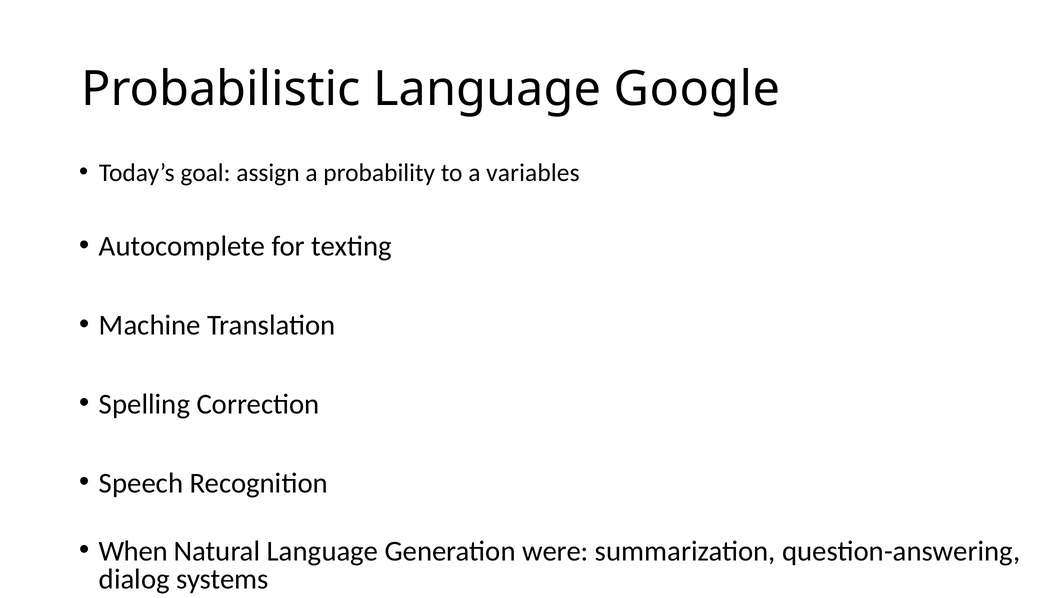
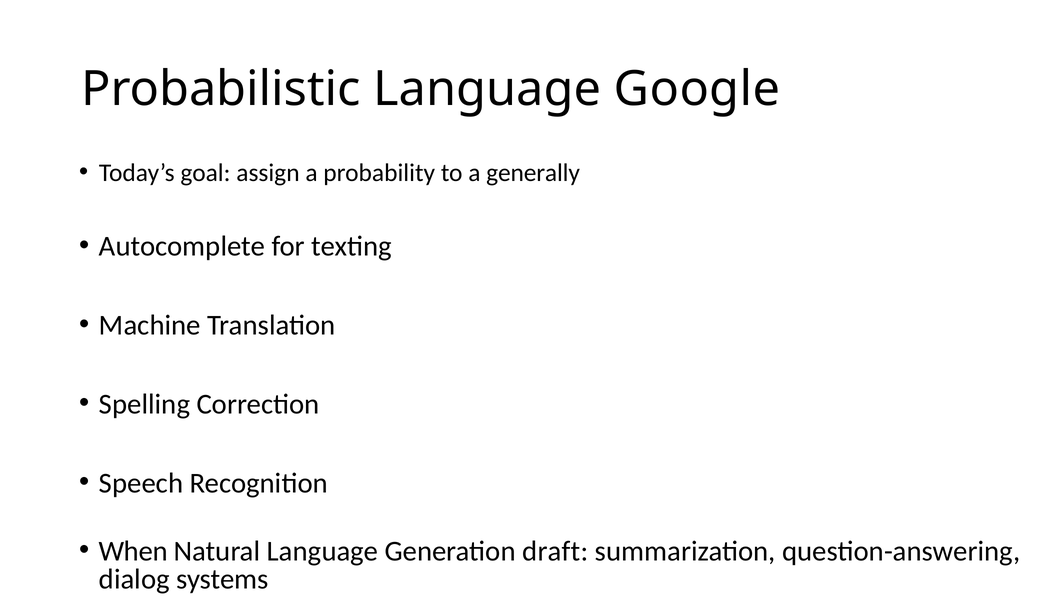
variables: variables -> generally (533, 173)
were: were -> draft (555, 551)
